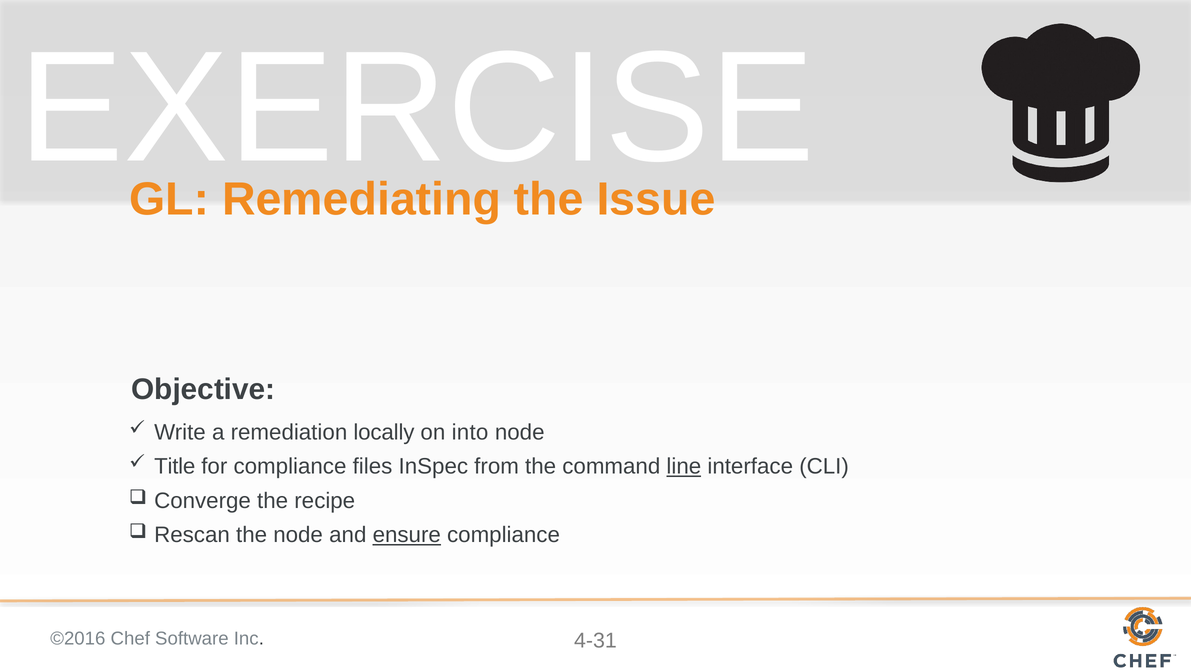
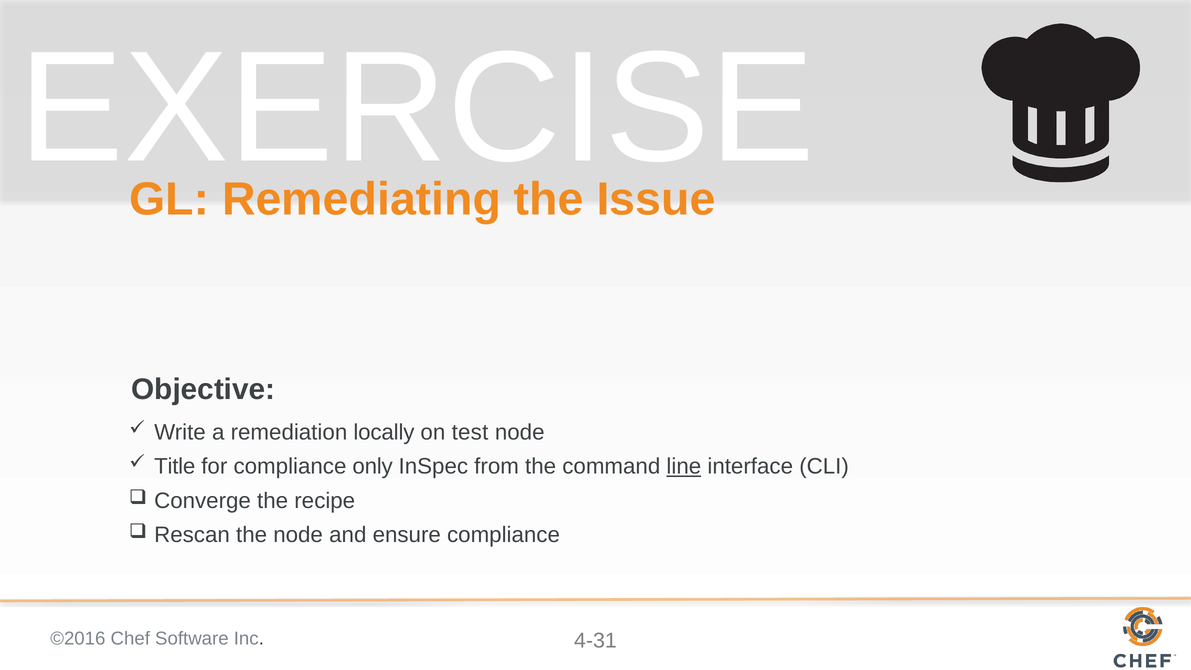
into: into -> test (470, 432)
files: files -> only (373, 467)
ensure underline: present -> none (407, 535)
